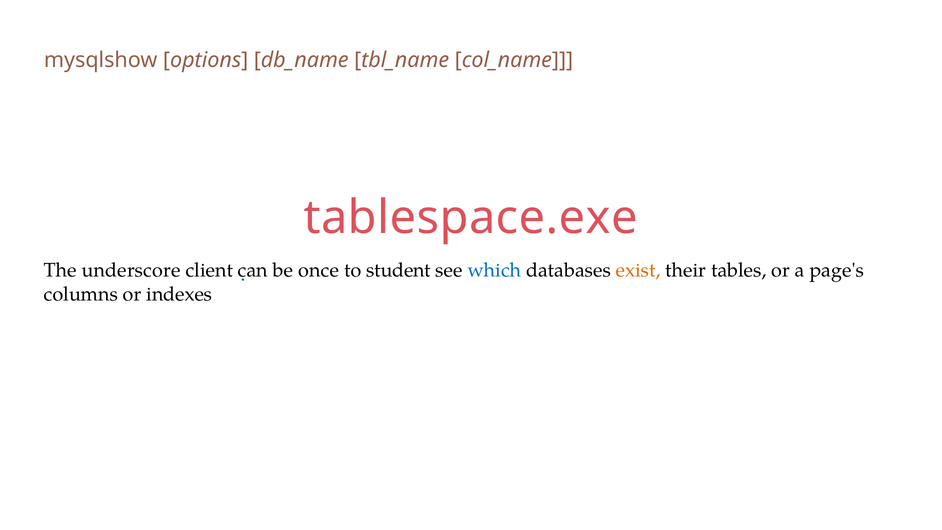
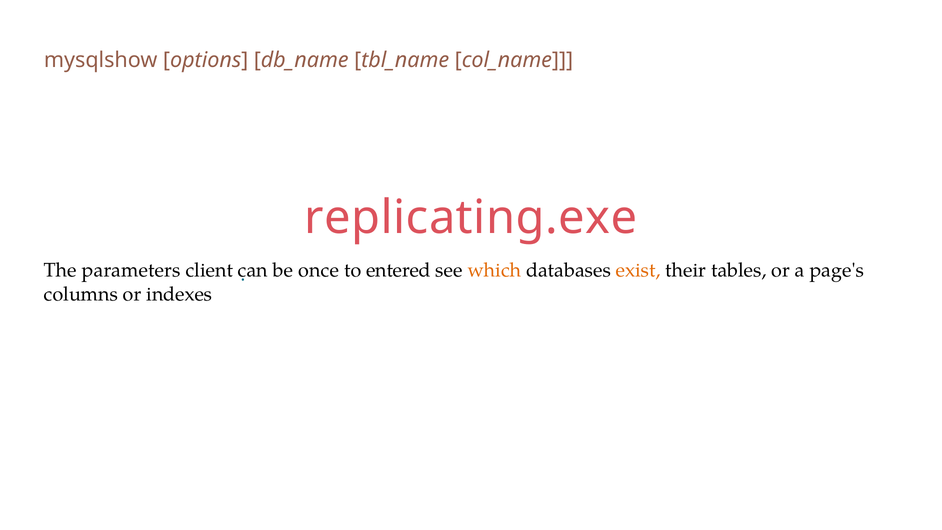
tablespace.exe: tablespace.exe -> replicating.exe (471, 218)
underscore: underscore -> parameters (131, 270)
student: student -> entered (399, 270)
which colour: blue -> orange (494, 270)
